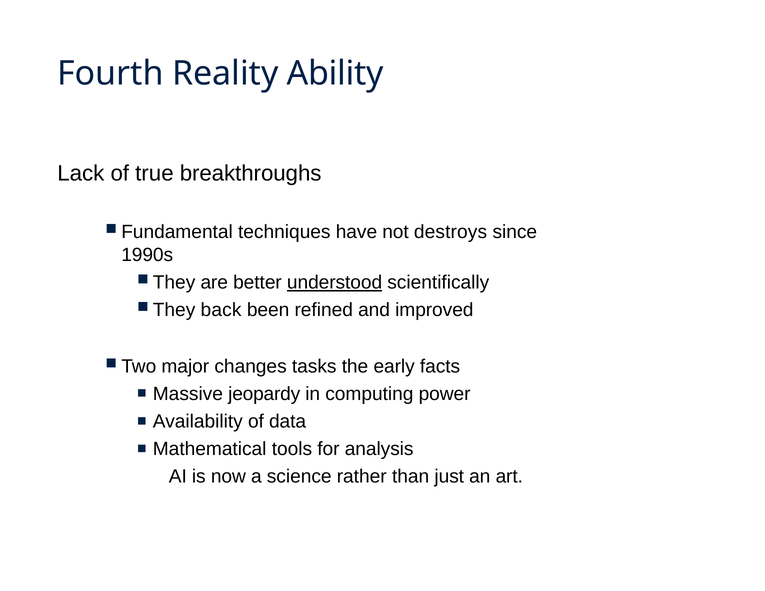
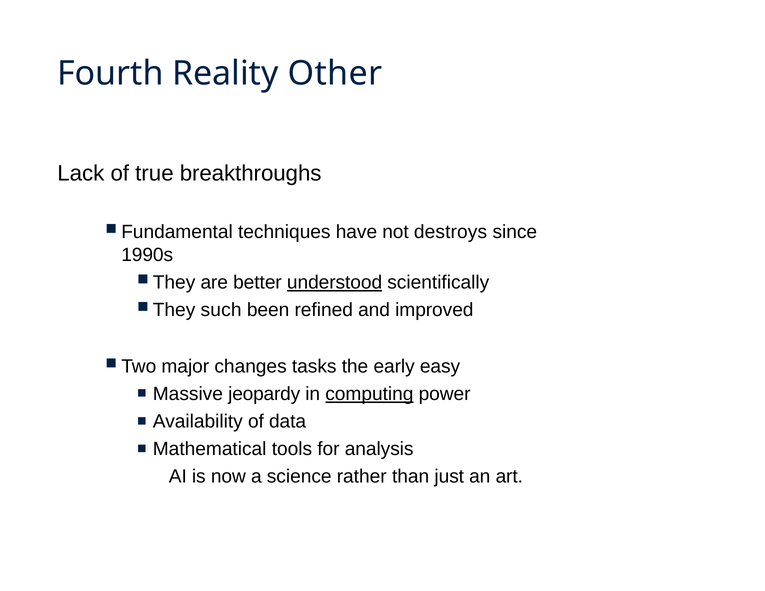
Ability: Ability -> Other (335, 73)
back: back -> such (221, 310)
facts: facts -> easy (440, 367)
computing underline: none -> present (369, 394)
